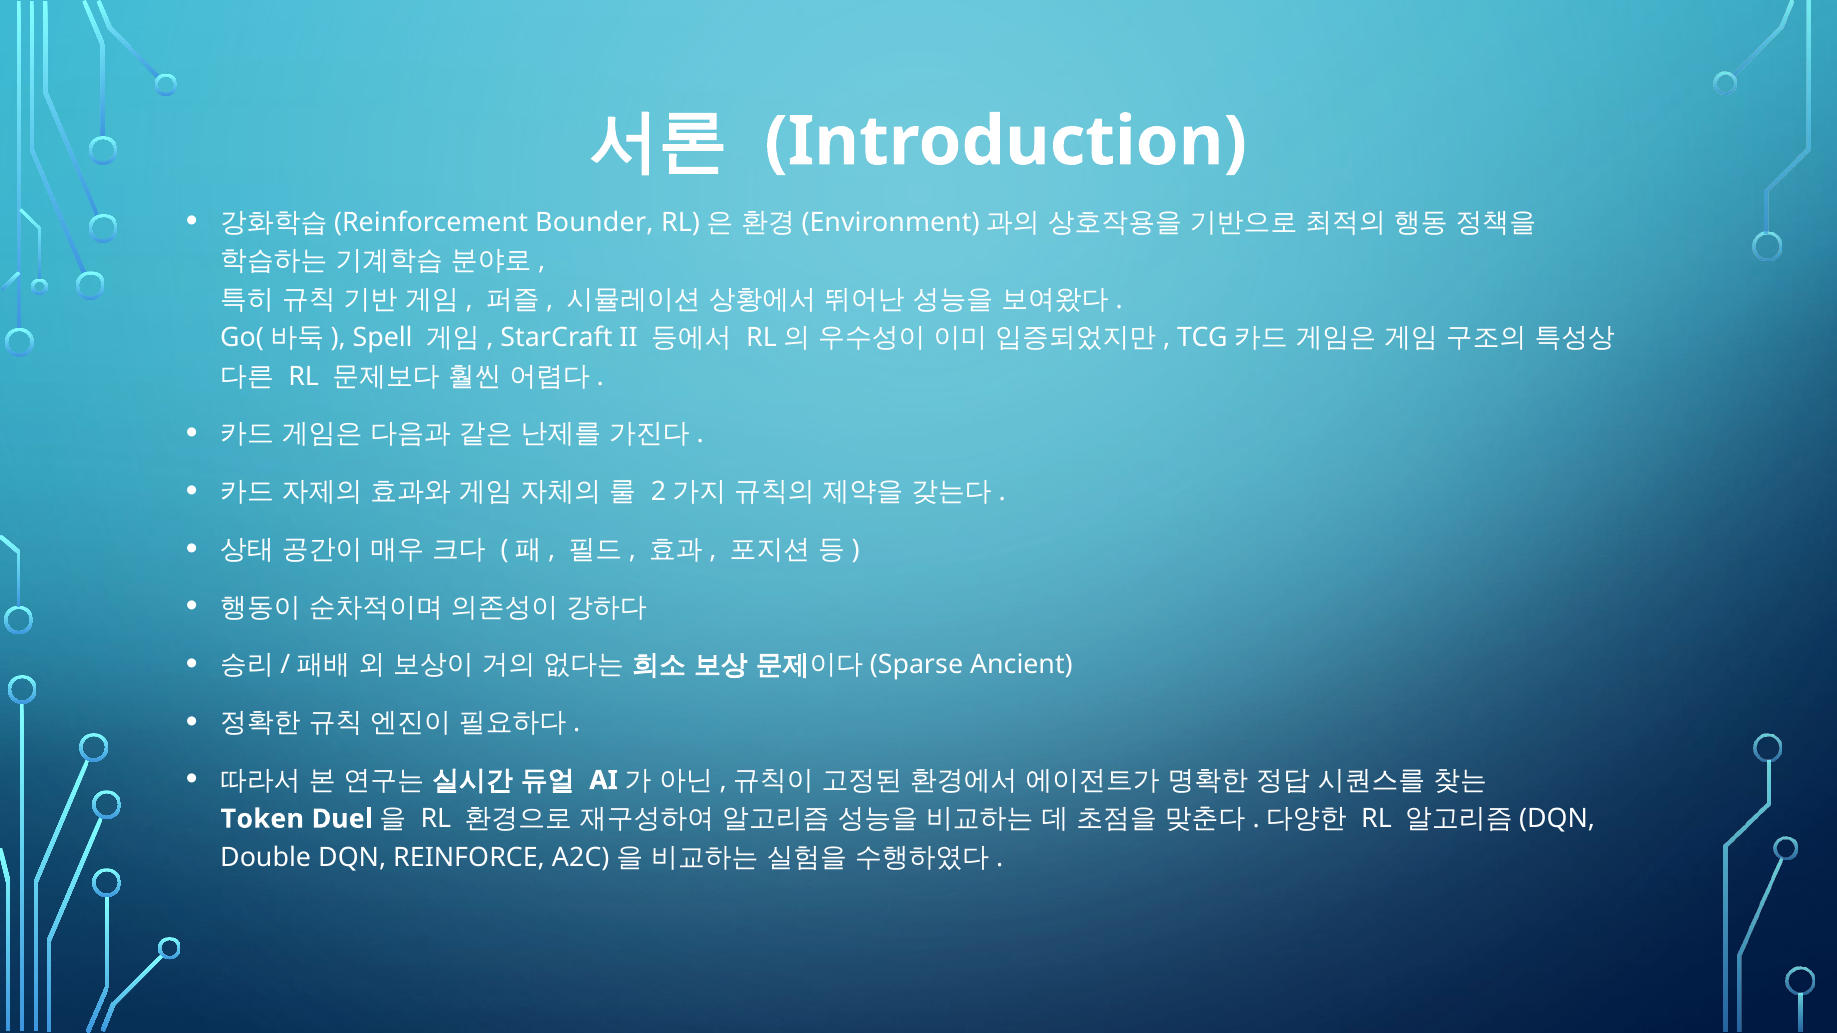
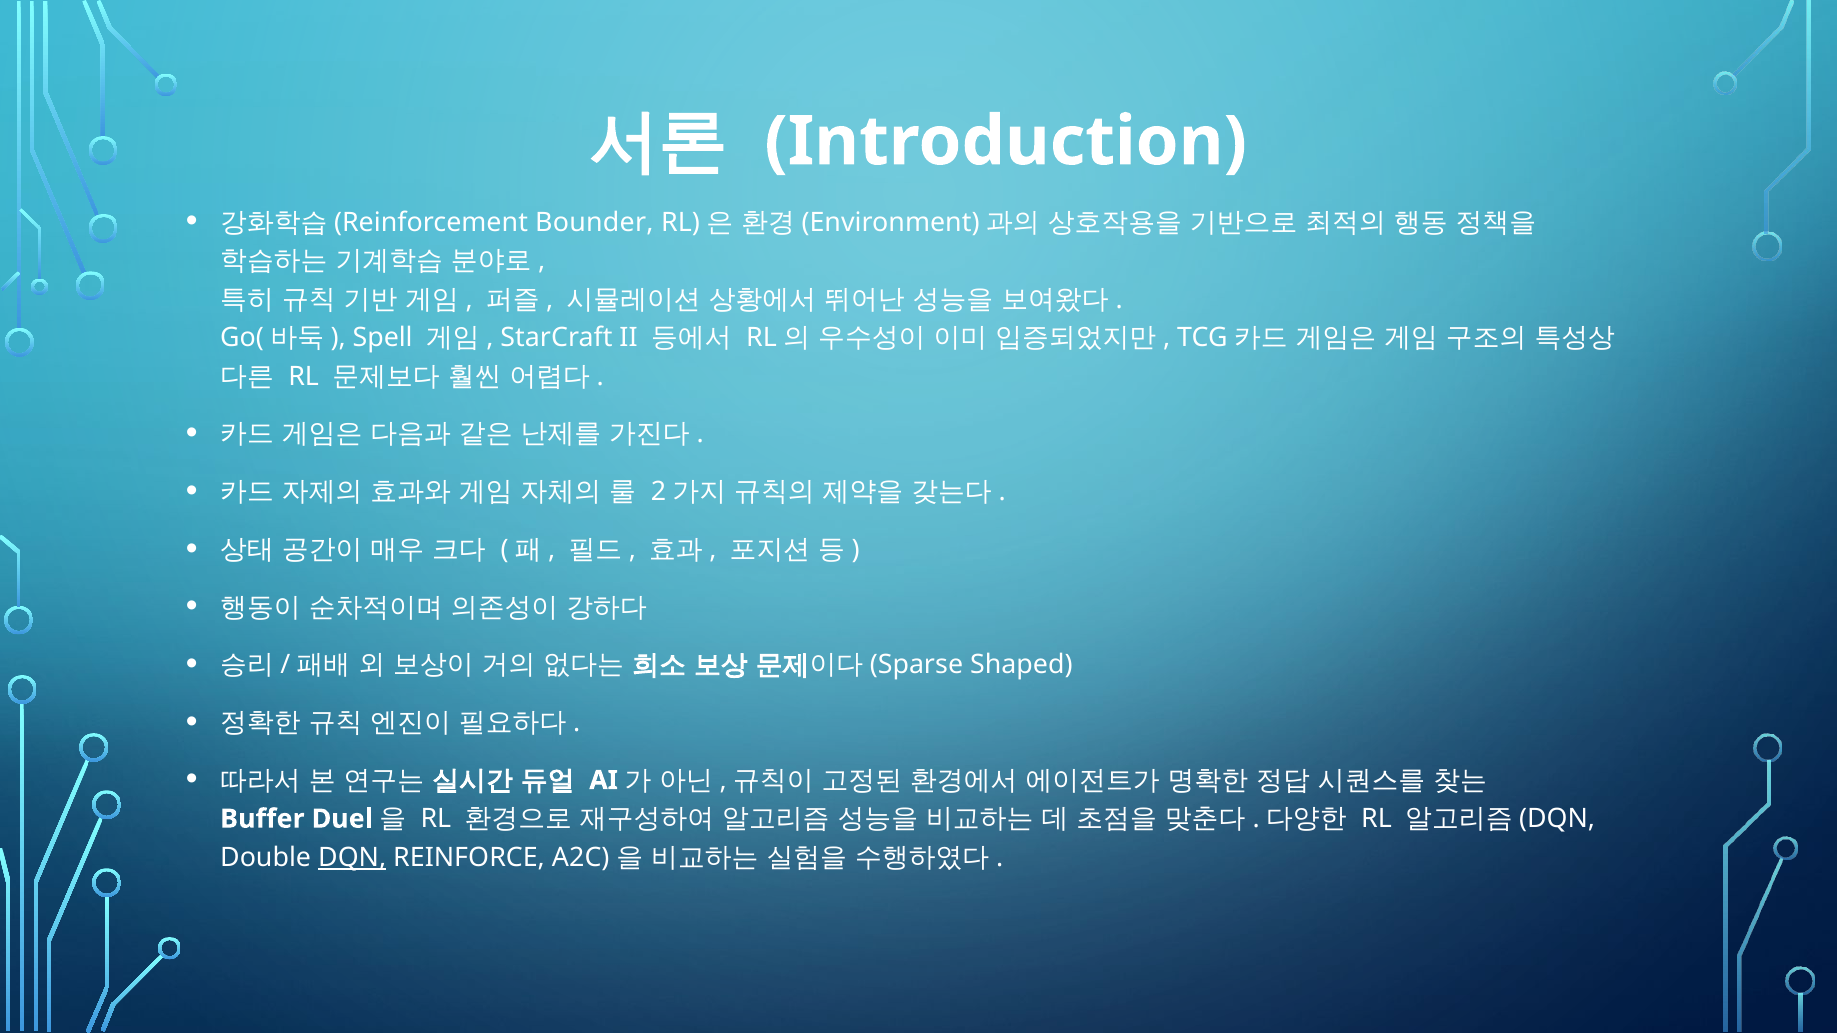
Ancient: Ancient -> Shaped (1021, 665)
Token: Token -> Buffer (262, 819)
DQN underline: none -> present (352, 858)
